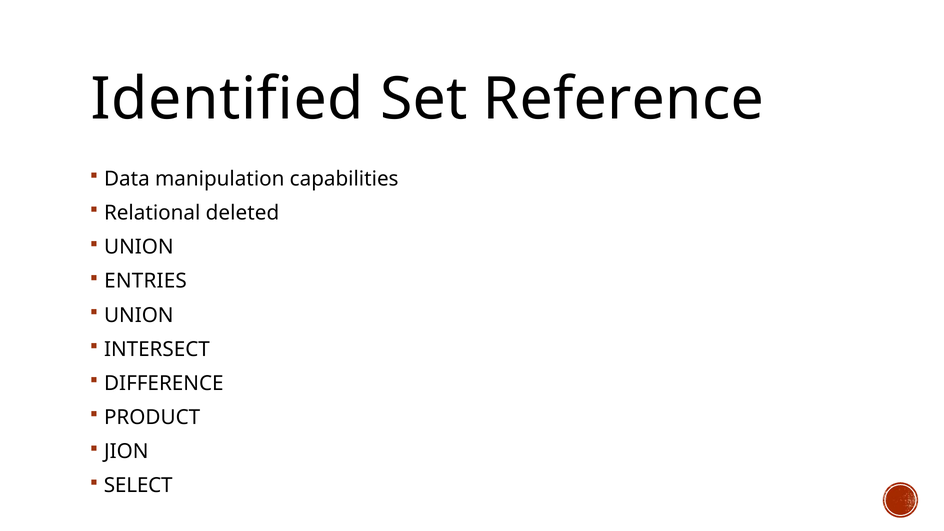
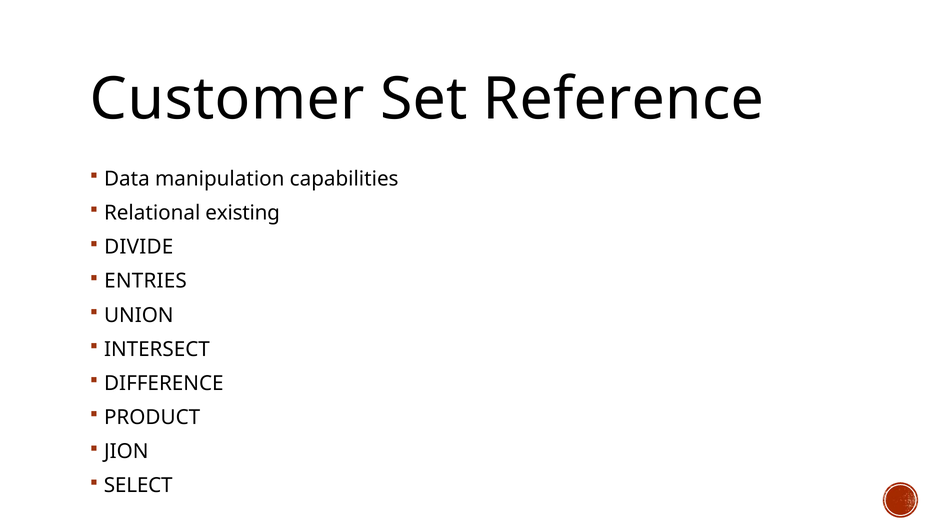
Identified: Identified -> Customer (227, 99)
deleted: deleted -> existing (243, 213)
UNION: UNION -> DIVIDE (139, 247)
